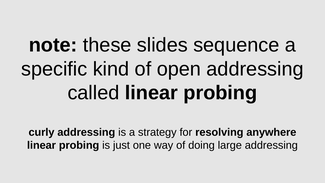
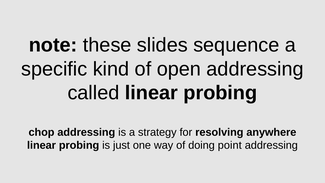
curly: curly -> chop (41, 132)
large: large -> point (230, 145)
